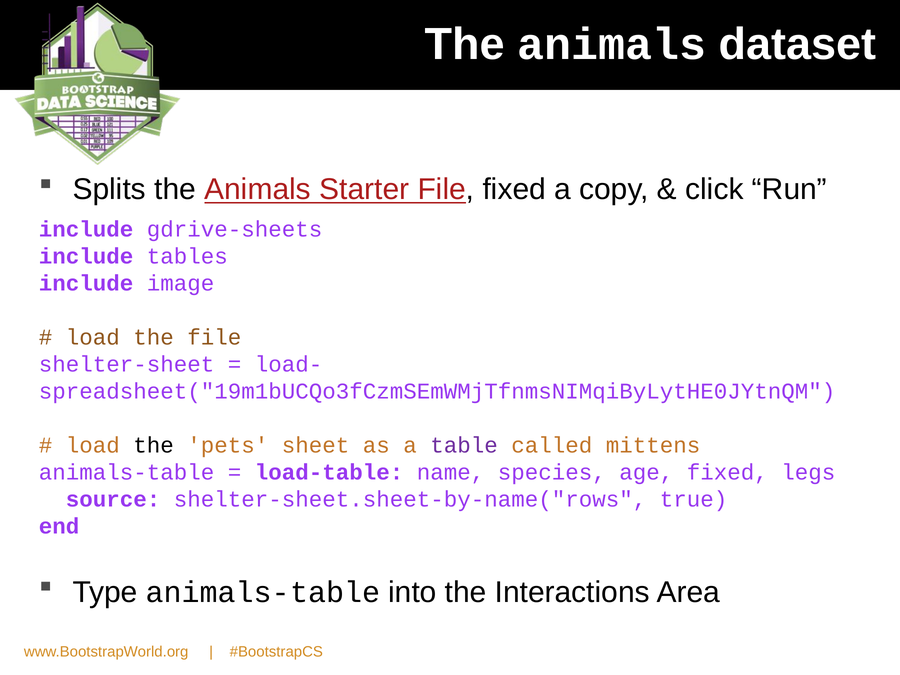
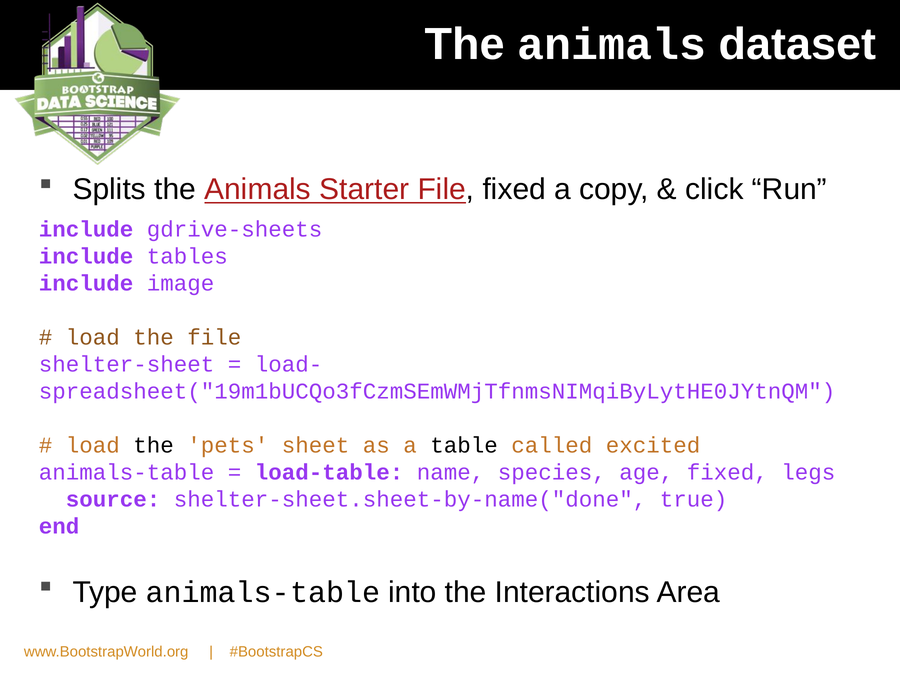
table colour: purple -> black (464, 445)
mittens: mittens -> excited (653, 445)
shelter-sheet.sheet-by-name("rows: shelter-sheet.sheet-by-name("rows -> shelter-sheet.sheet-by-name("done (410, 499)
